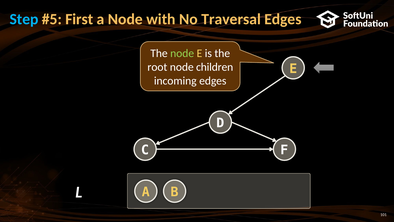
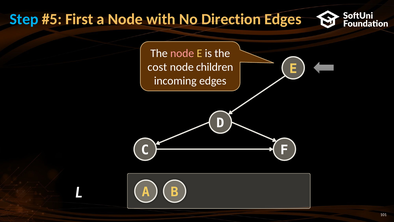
Traversal: Traversal -> Direction (231, 19)
node colour: light green -> pink (182, 53)
root: root -> cost (157, 67)
